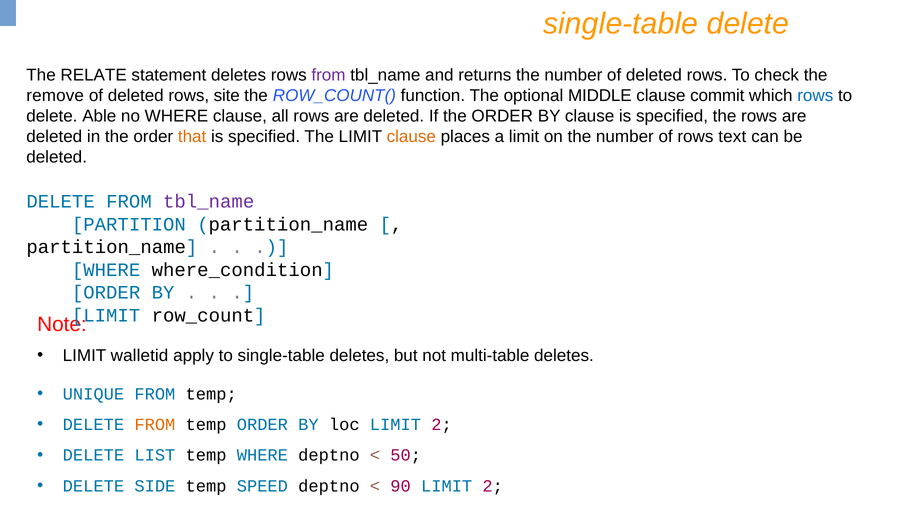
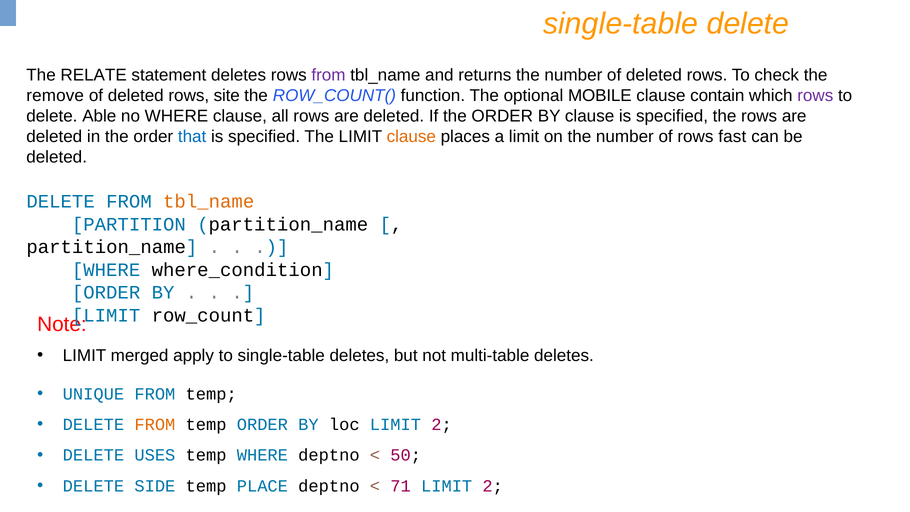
MIDDLE: MIDDLE -> MOBILE (600, 95)
commit: commit -> contain (717, 95)
rows colour: blue -> purple (815, 95)
that colour: orange -> blue (192, 136)
text: text -> fast (732, 136)
tbl_name colour: purple -> orange (209, 201)
walletid: walletid -> merged (140, 356)
LIST: LIST -> USES (155, 455)
SPEED: SPEED -> PLACE (262, 486)
90: 90 -> 71 (401, 486)
